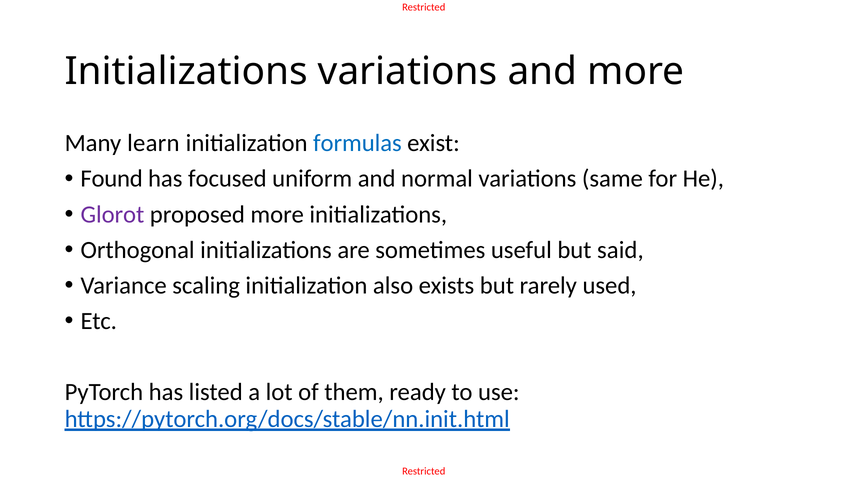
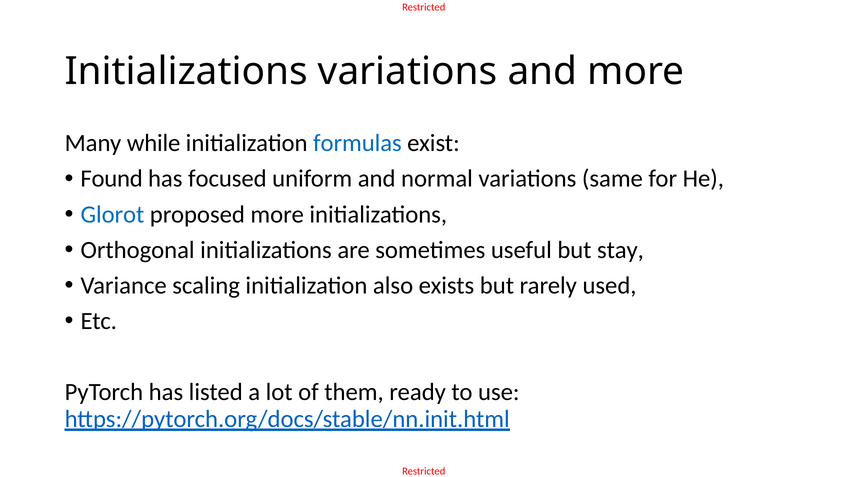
learn: learn -> while (154, 143)
Glorot colour: purple -> blue (112, 214)
said: said -> stay (620, 250)
